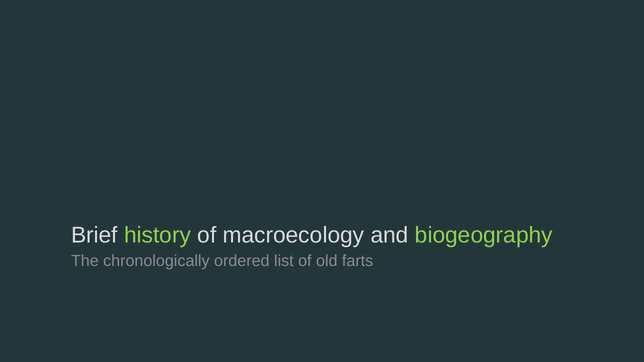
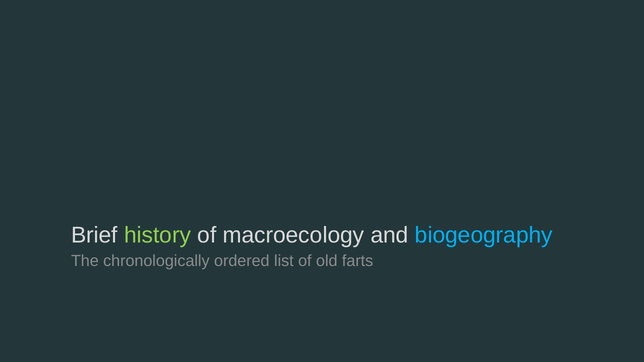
biogeography colour: light green -> light blue (484, 235)
